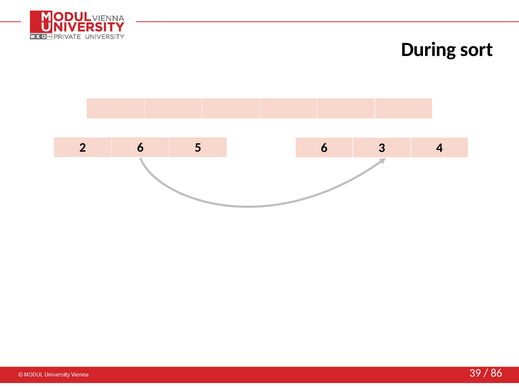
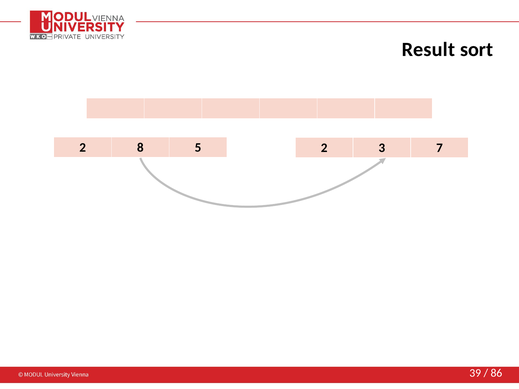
During: During -> Result (428, 49)
2 6: 6 -> 8 (140, 148)
5 6: 6 -> 2 (324, 148)
4: 4 -> 7 (439, 148)
